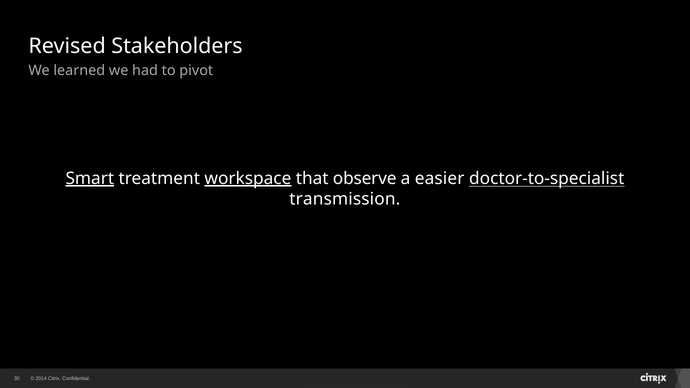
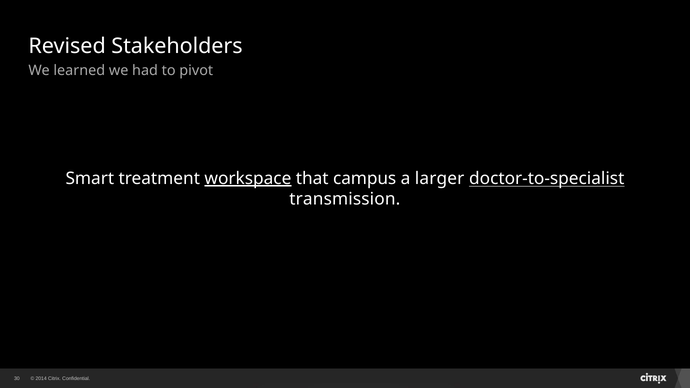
Smart underline: present -> none (90, 178)
observe: observe -> campus (365, 178)
easier: easier -> larger (440, 178)
